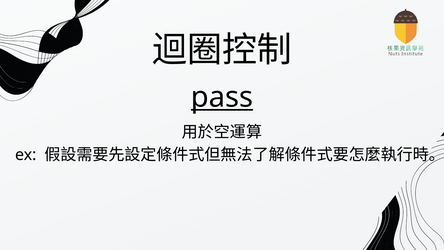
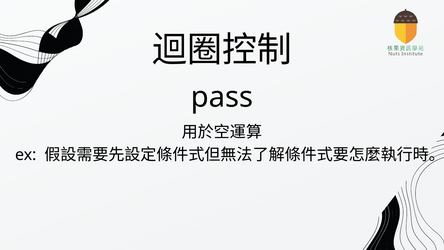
pass underline: present -> none (222, 97)
